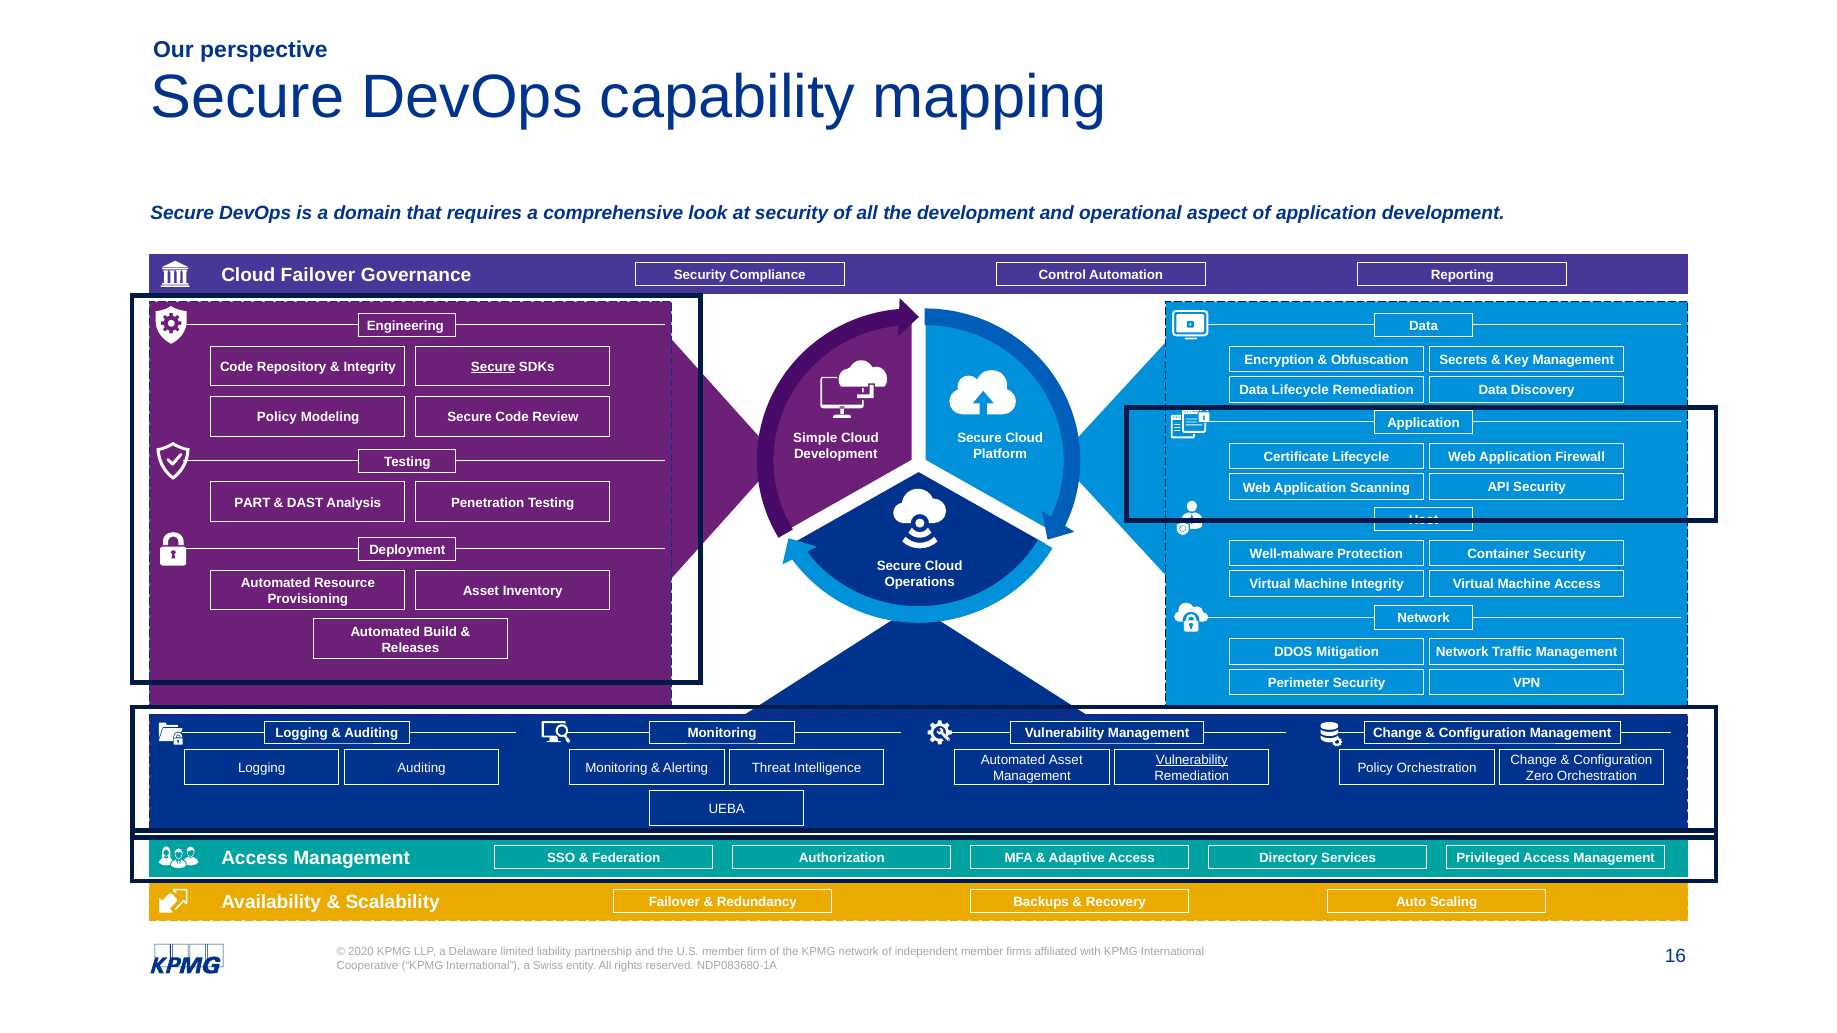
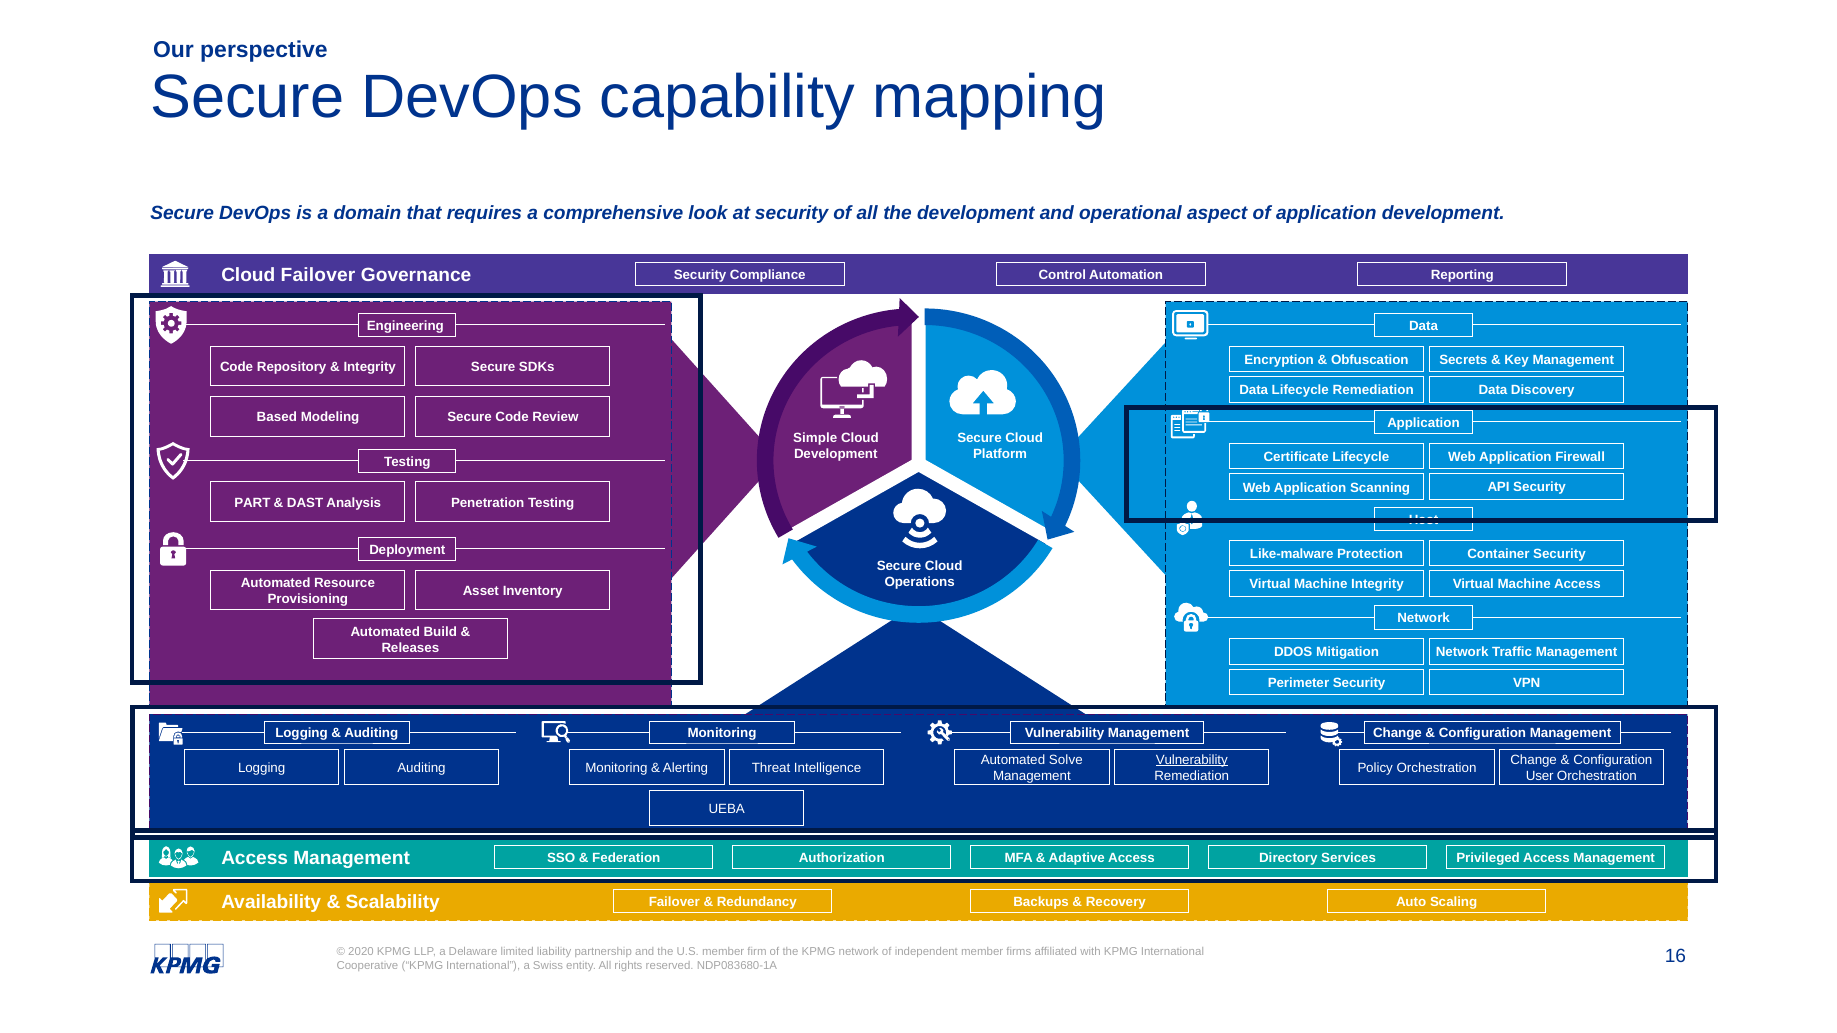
Secure underline: present -> none (493, 367)
Policy: Policy -> Based (277, 418)
Well-malware: Well-malware -> Like-malware (1292, 554)
Automated Asset: Asset -> Solve (1066, 760)
Zero: Zero -> User (1540, 776)
